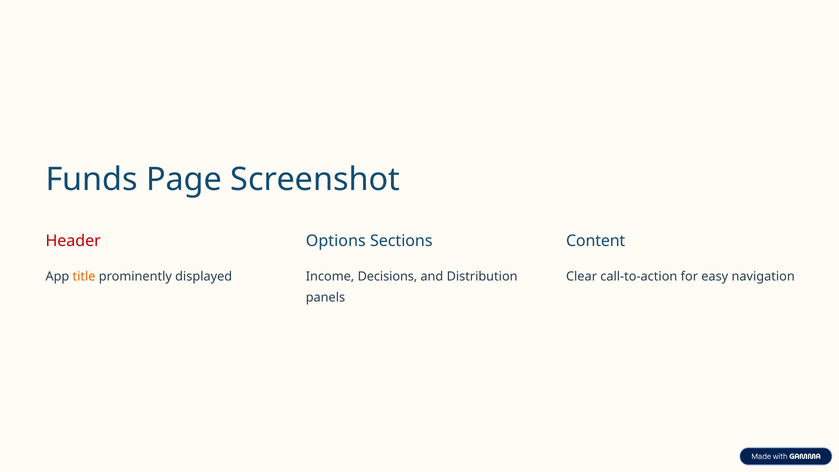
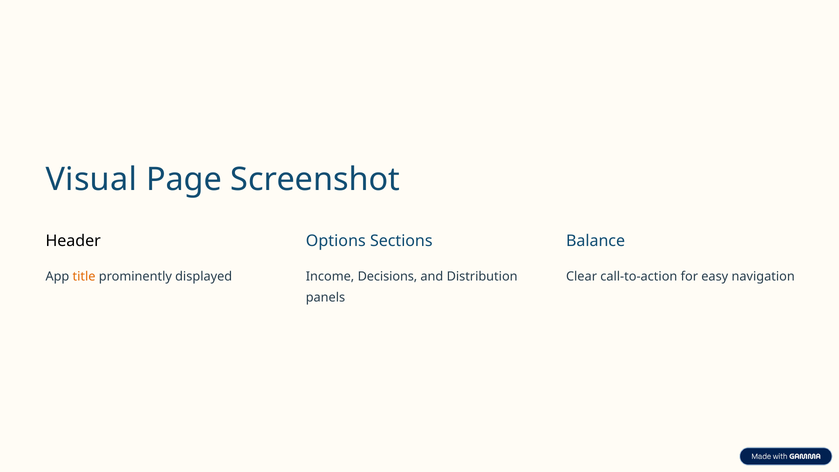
Funds: Funds -> Visual (91, 179)
Header colour: red -> black (73, 241)
Content: Content -> Balance (596, 241)
